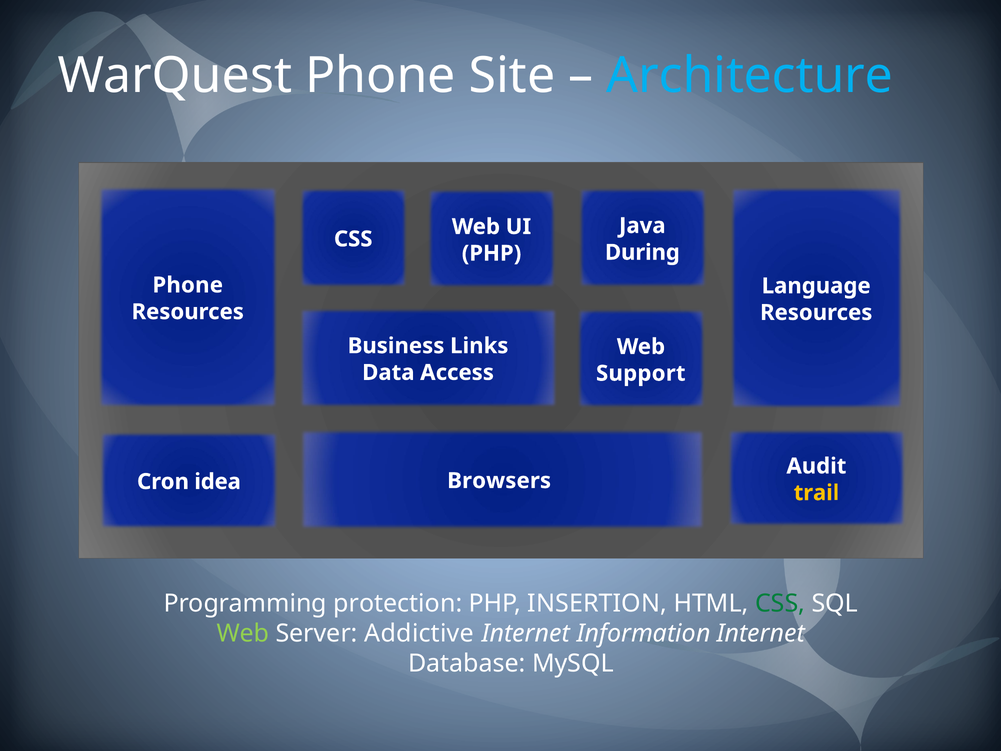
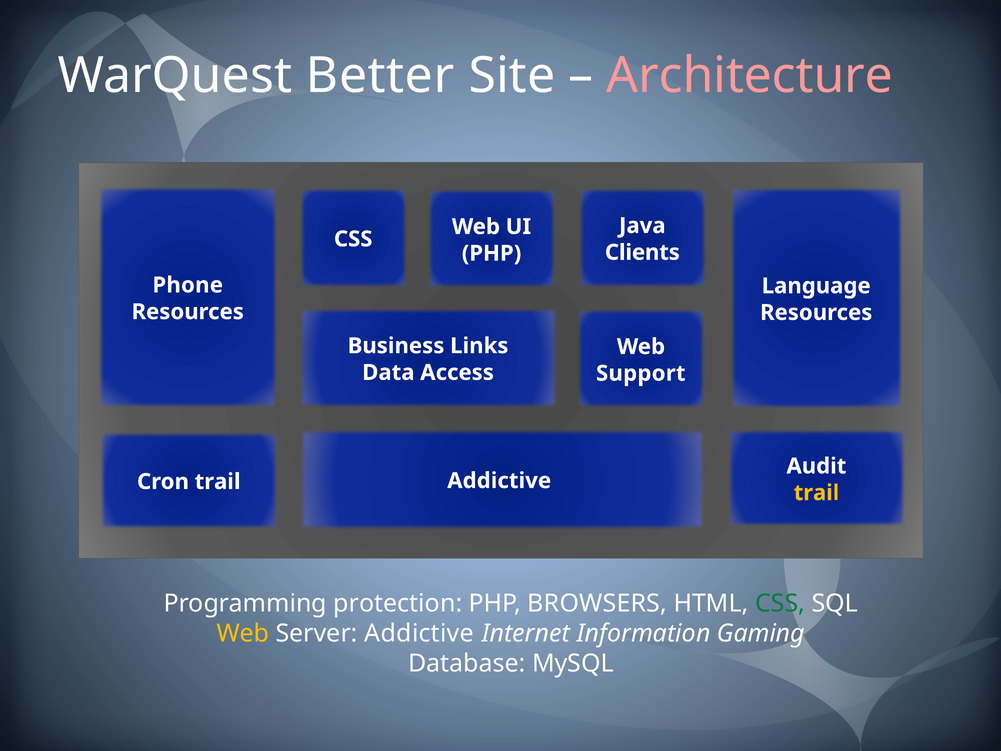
WarQuest Phone: Phone -> Better (380, 76)
Architecture colour: light blue -> pink (750, 76)
During: During -> Clients (642, 252)
Browsers: Browsers -> Addictive (499, 481)
Cron idea: idea -> trail (218, 482)
INSERTION: INSERTION -> BROWSERS (597, 603)
Web colour: light green -> yellow (243, 633)
Information Internet: Internet -> Gaming (761, 633)
